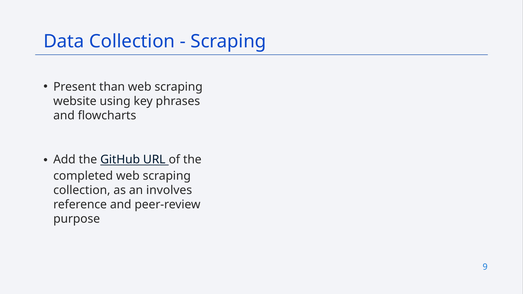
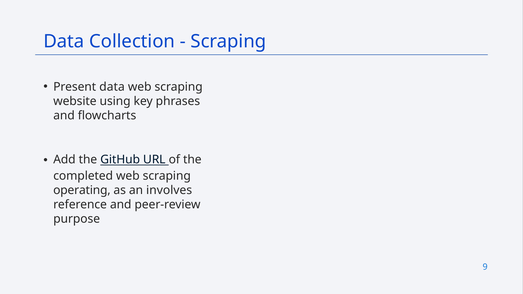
Present than: than -> data (112, 87)
collection: collection -> operating (82, 190)
